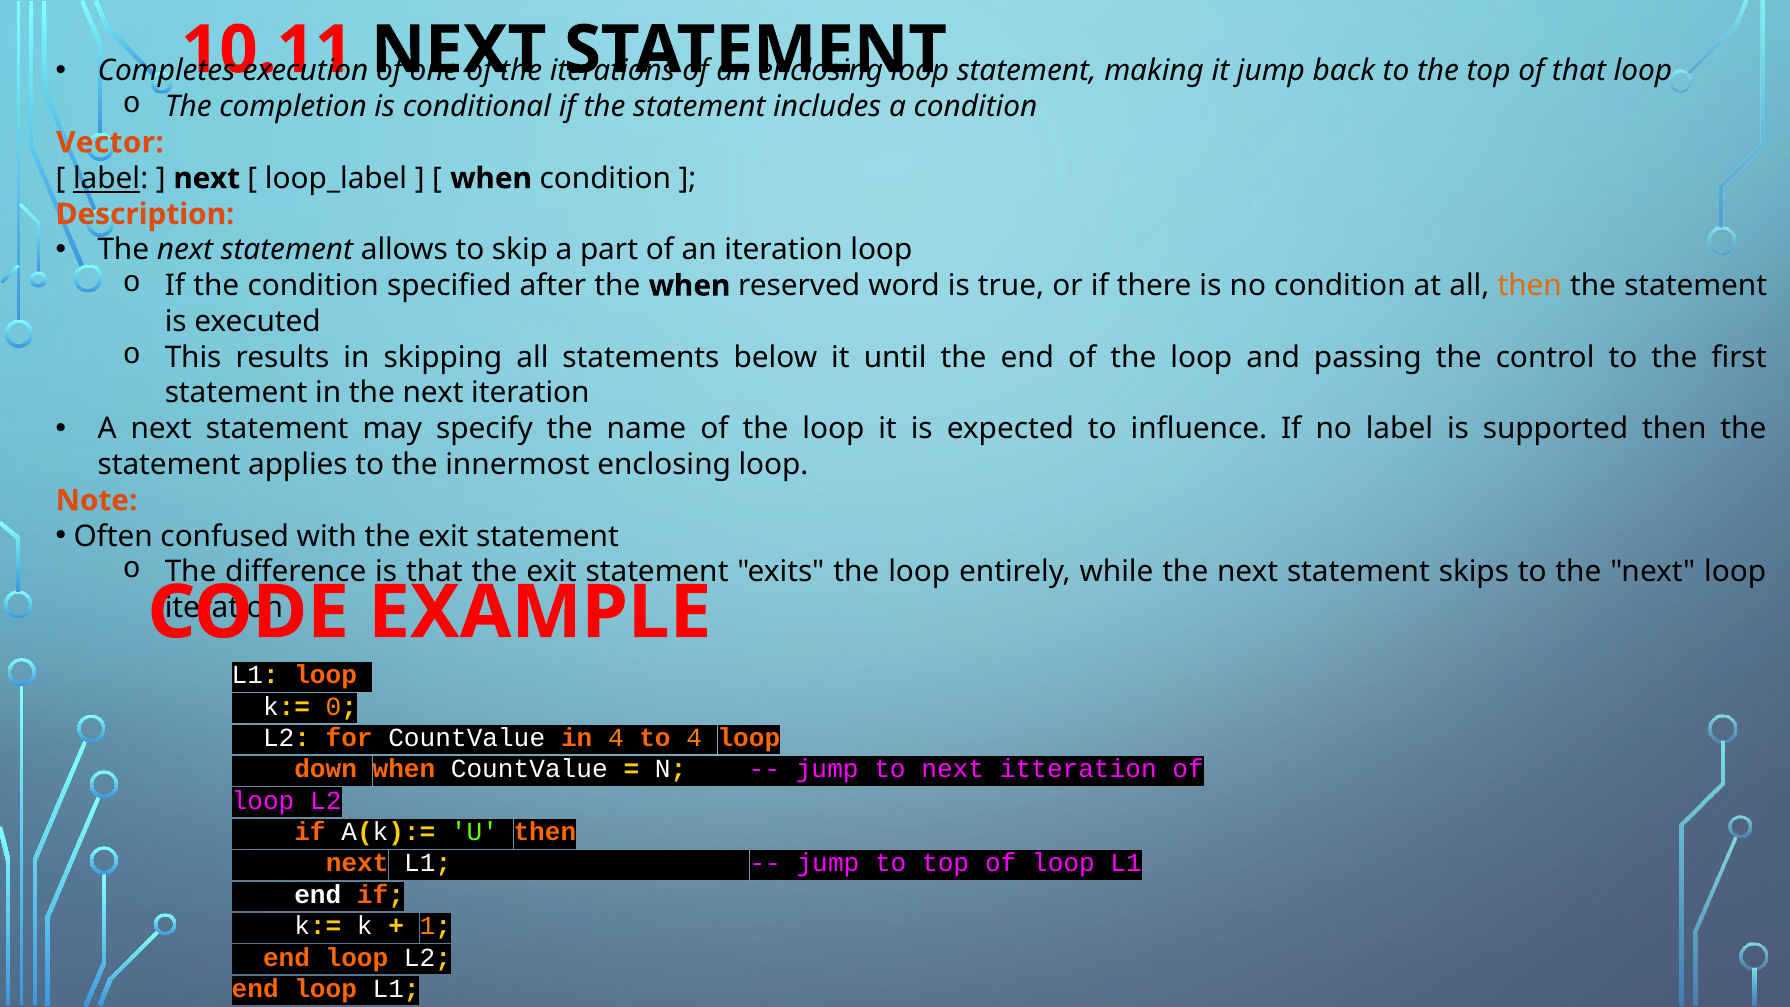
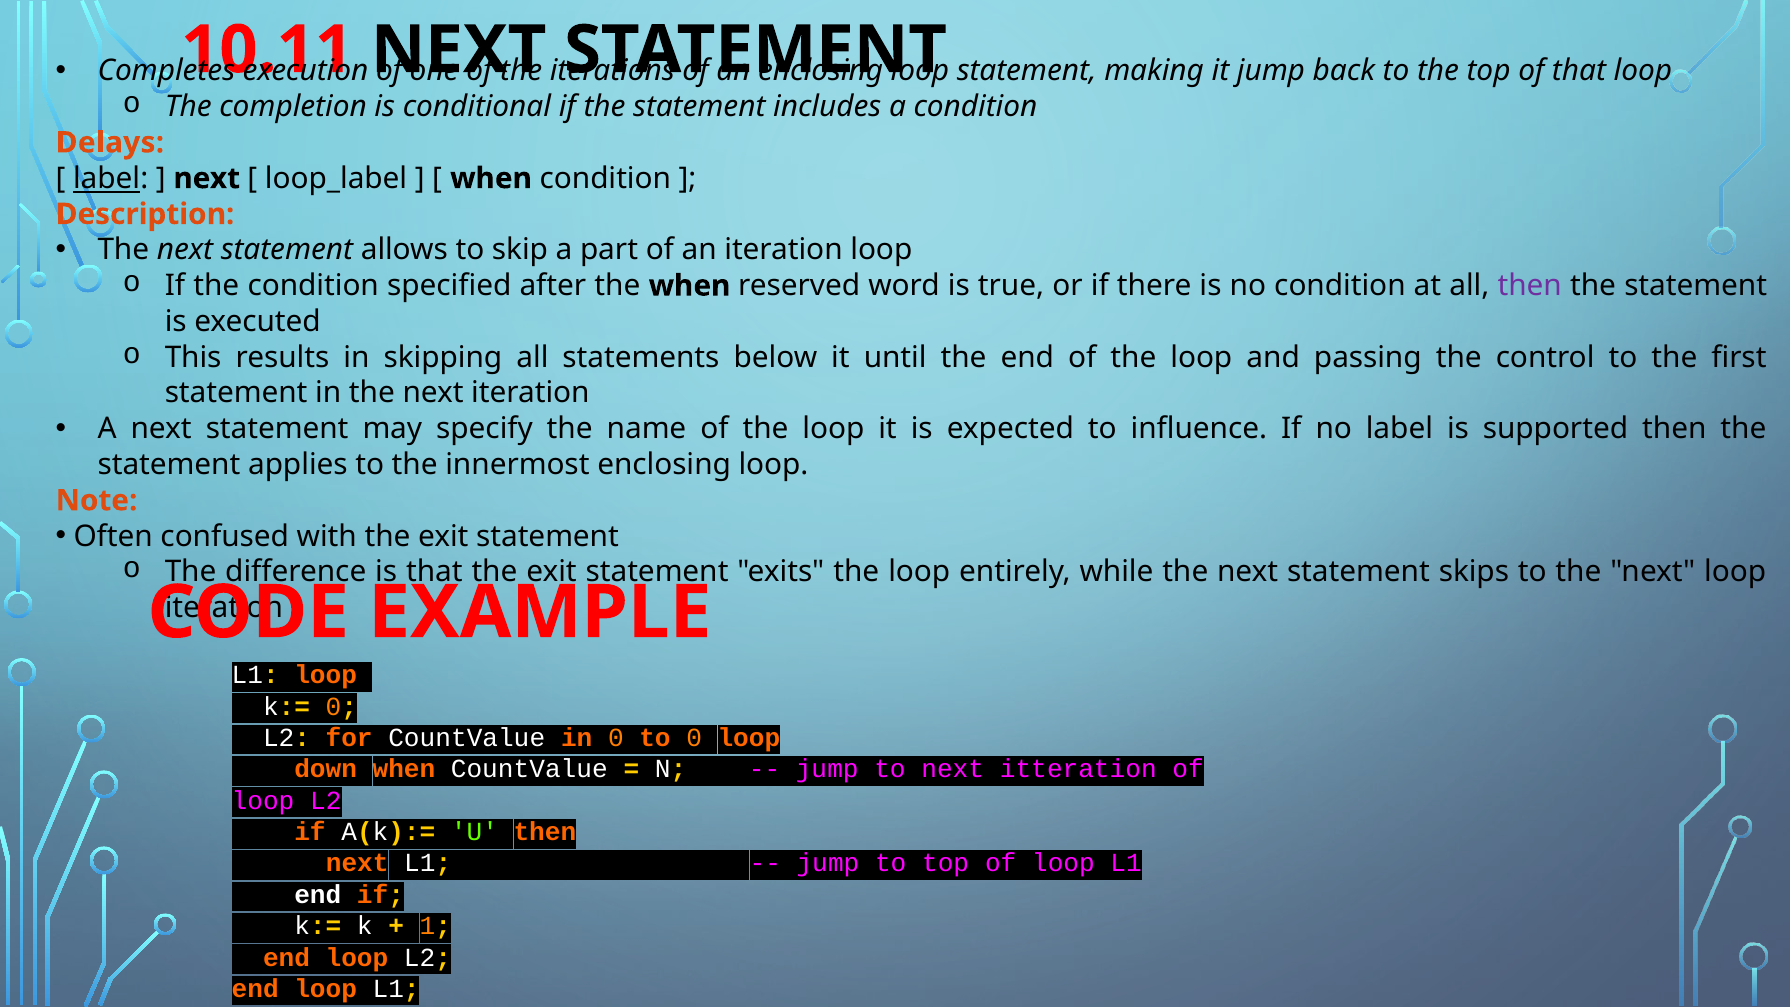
Vector: Vector -> Delays (110, 143)
then colour: orange -> purple (1530, 286)
in 4: 4 -> 0 (616, 738)
to 4: 4 -> 0 (694, 738)
